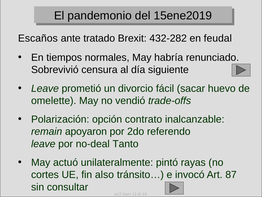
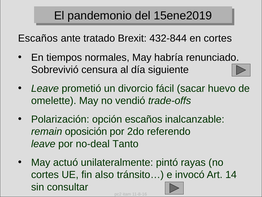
432-282: 432-282 -> 432-844 (168, 38)
en feudal: feudal -> cortes (218, 38)
opción contrato: contrato -> escaños (144, 119)
apoyaron: apoyaron -> oposición (86, 131)
87: 87 -> 14 (231, 174)
